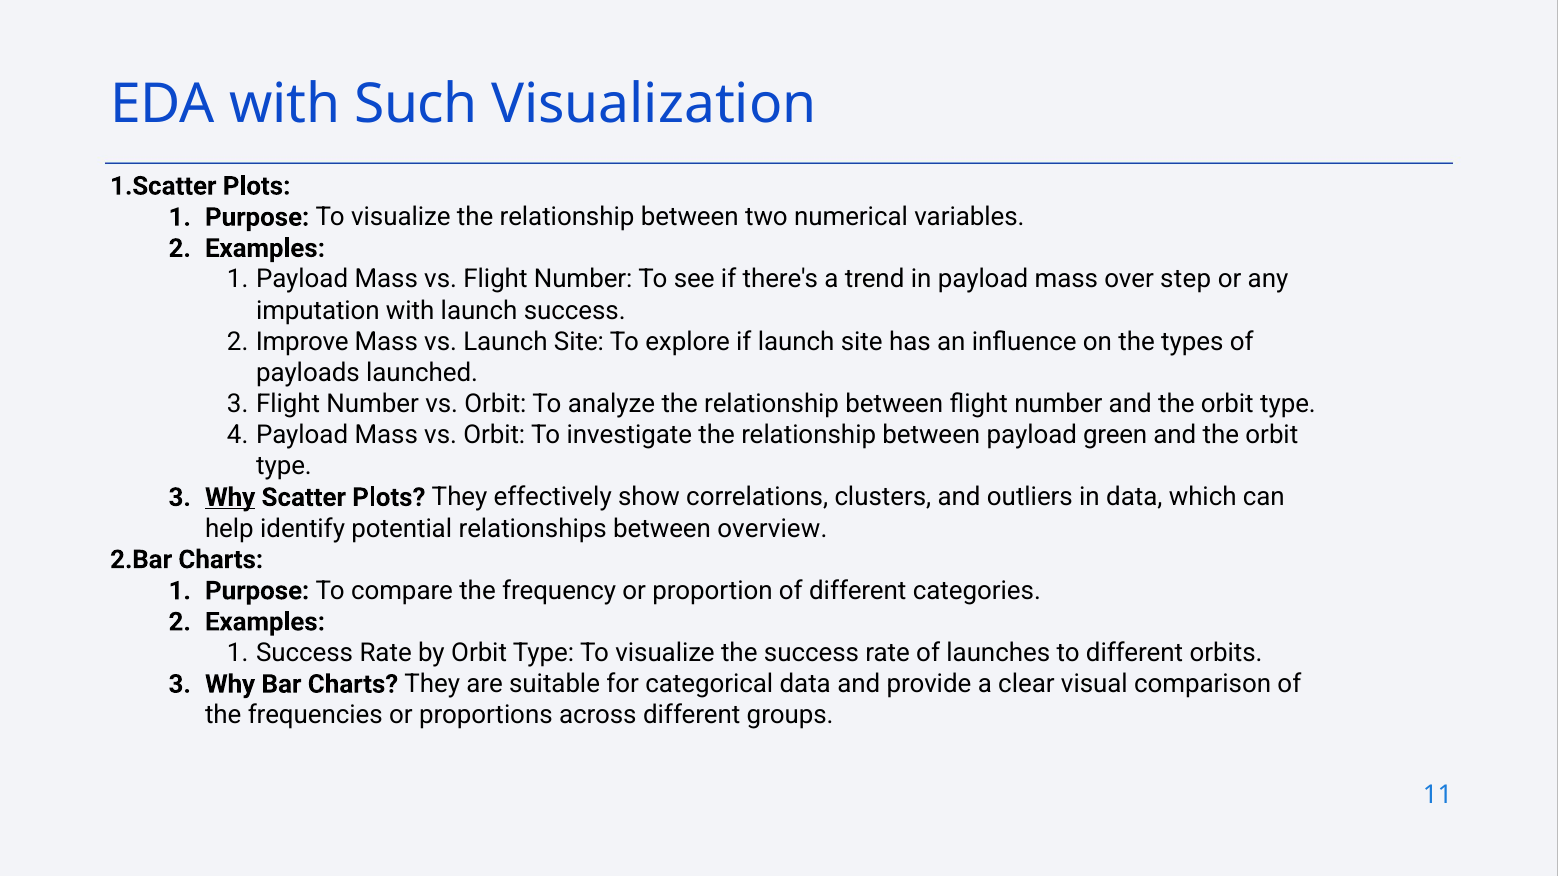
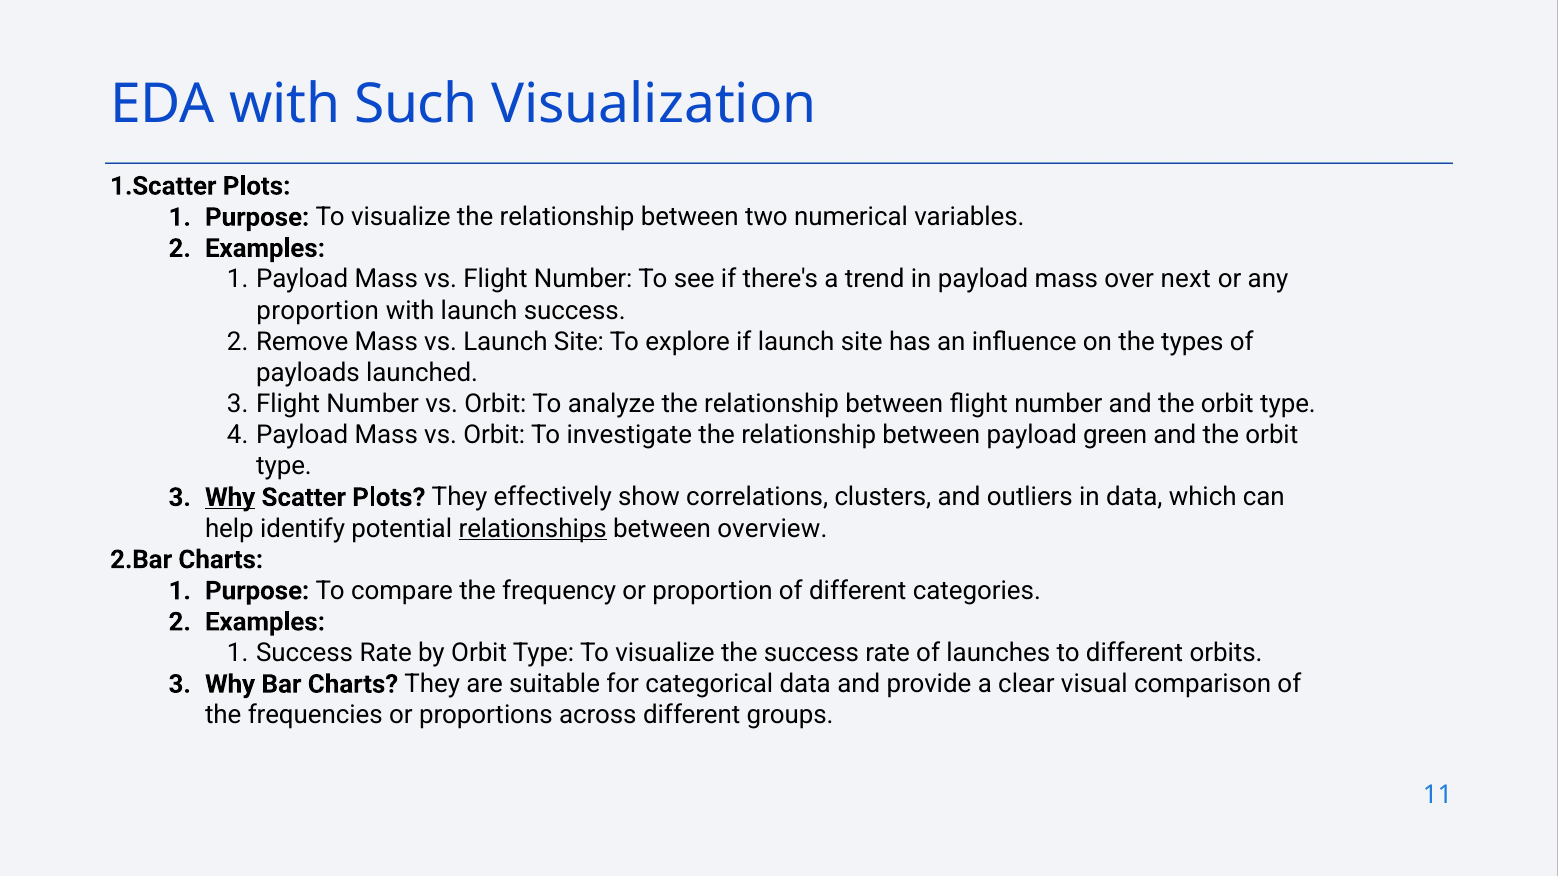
step: step -> next (1186, 280)
imputation: imputation -> proportion (318, 311)
Improve: Improve -> Remove (302, 342)
relationships underline: none -> present (533, 529)
